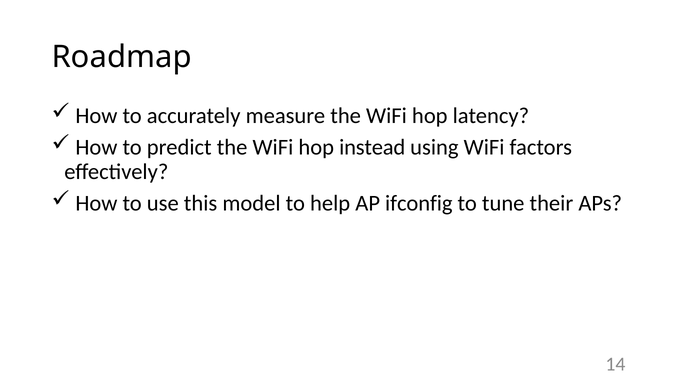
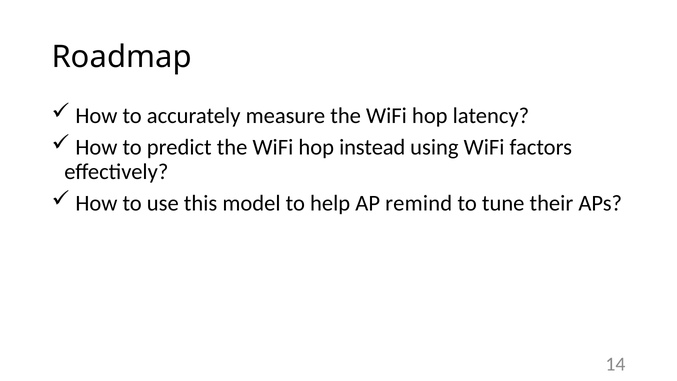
ifconfig: ifconfig -> remind (419, 203)
